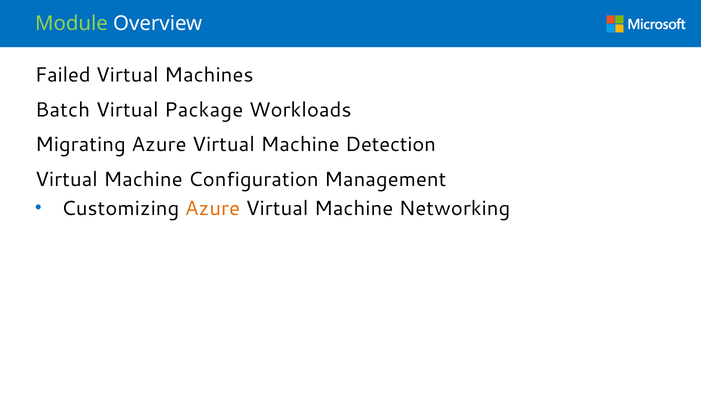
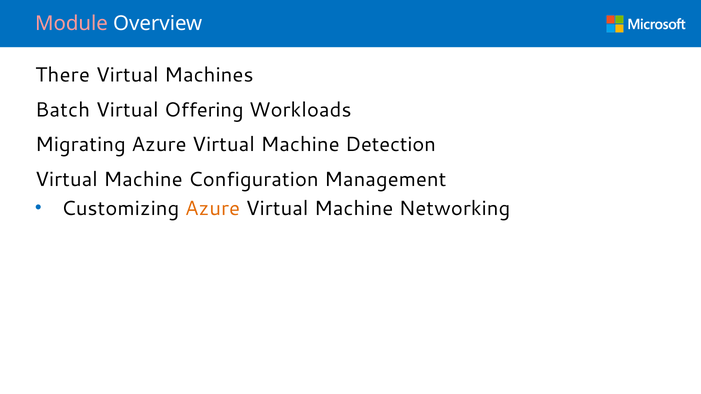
Module colour: light green -> pink (71, 24)
Failed: Failed -> There (63, 75)
Package: Package -> Offering (204, 110)
